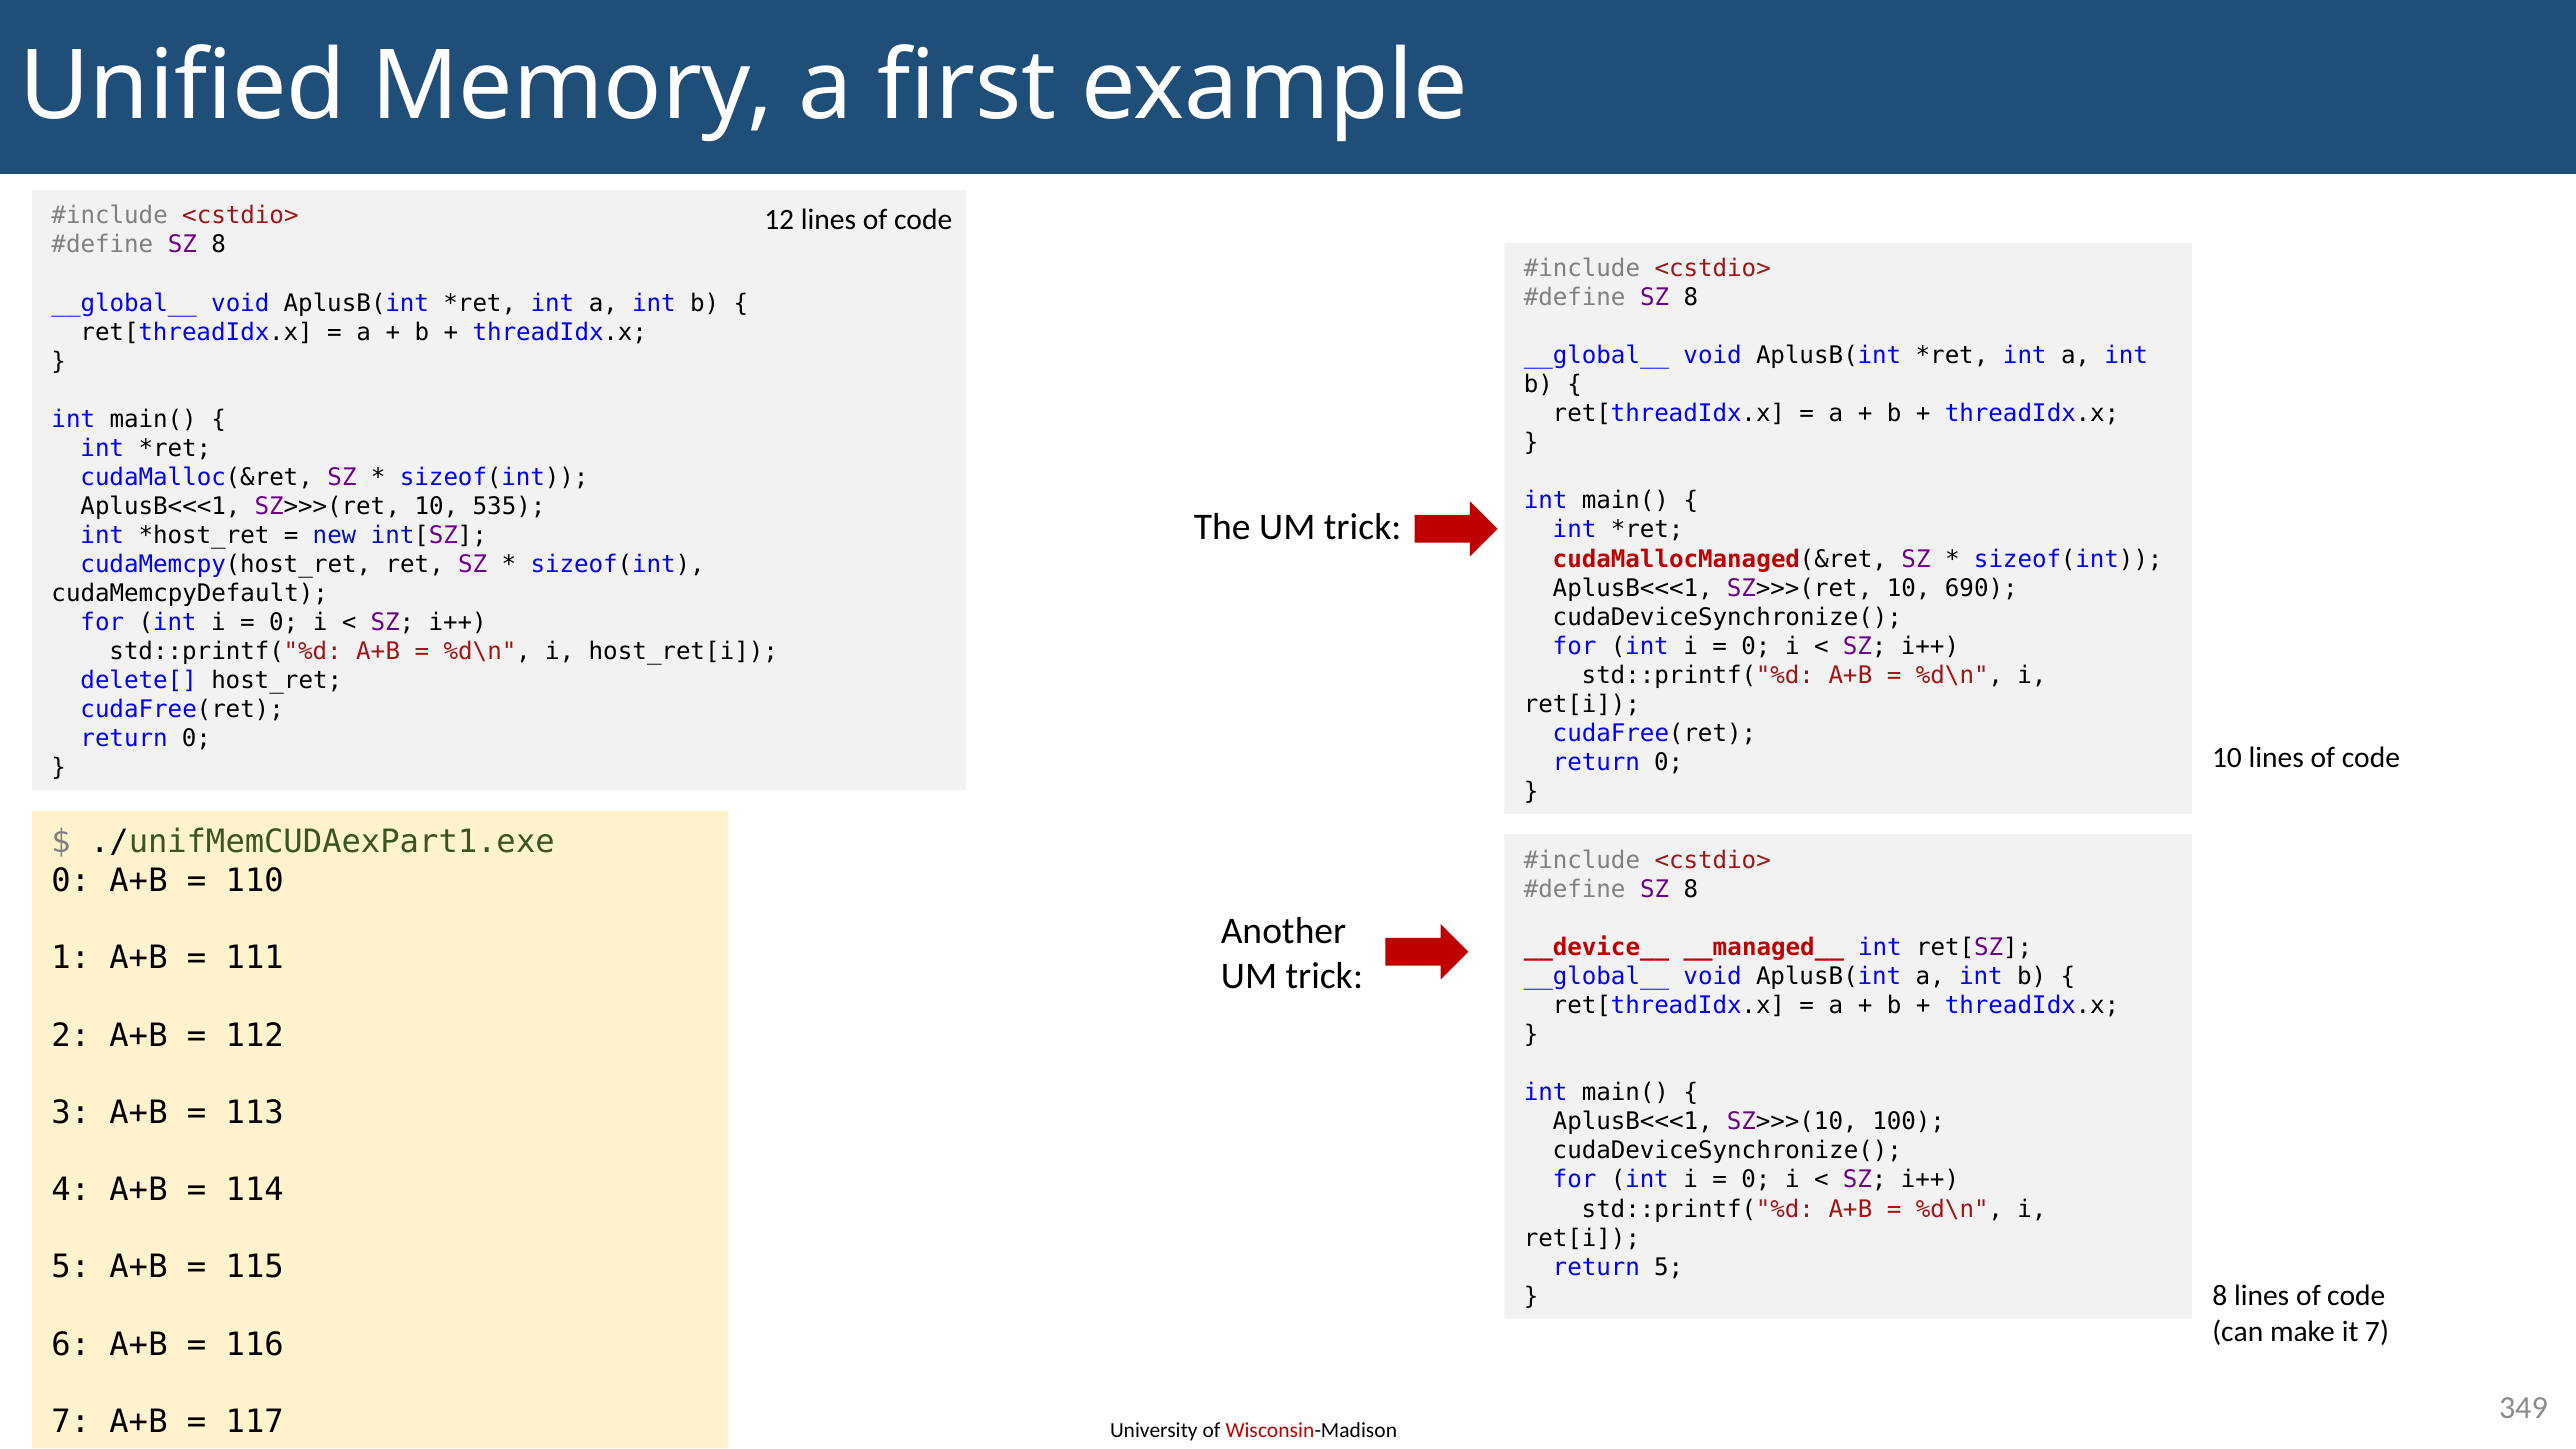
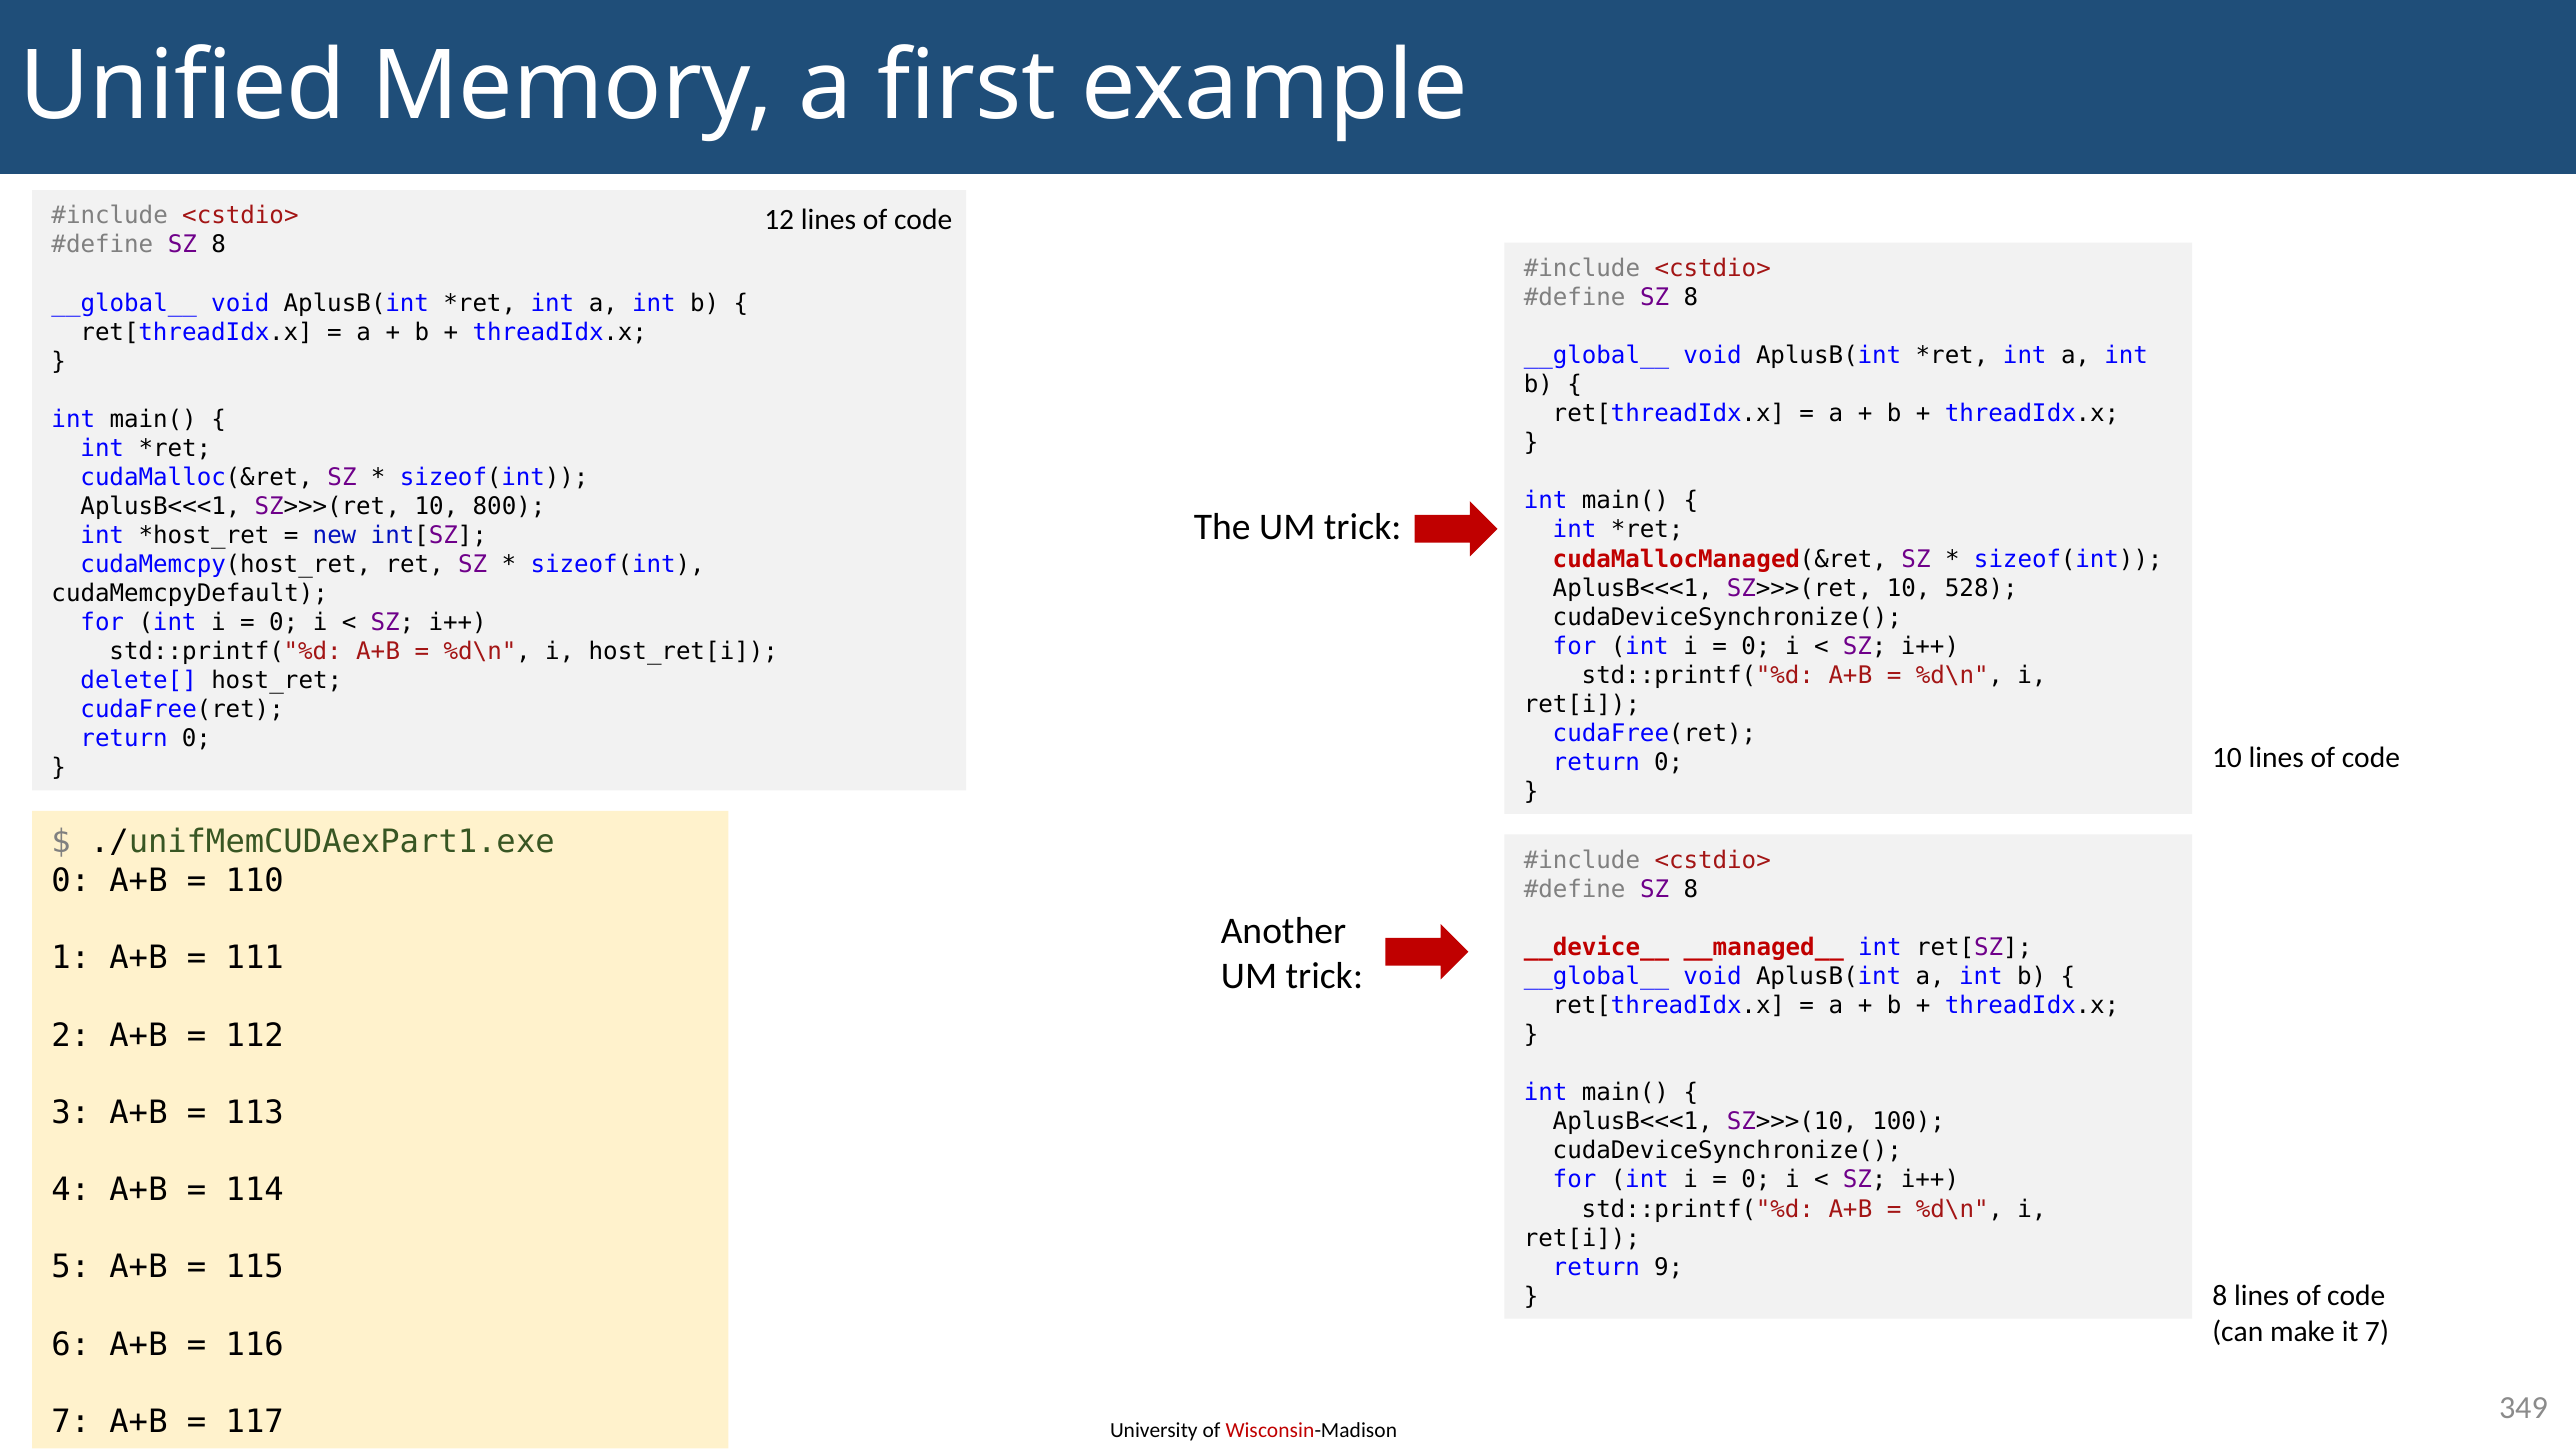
535: 535 -> 800 (509, 507)
690: 690 -> 528 (1981, 588)
return 5: 5 -> 9 (1669, 1267)
